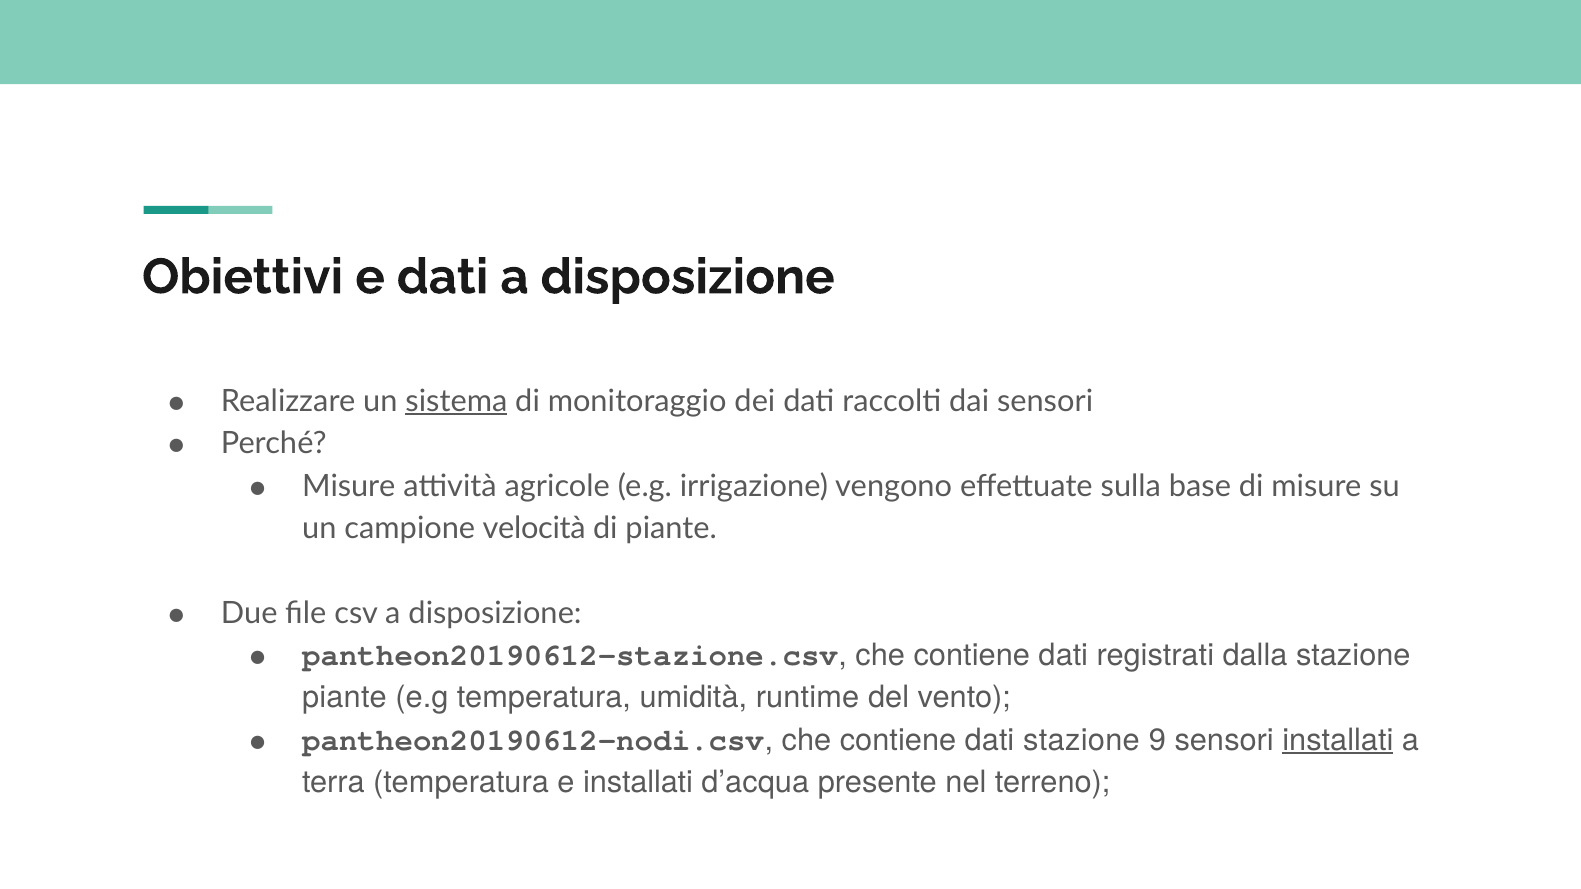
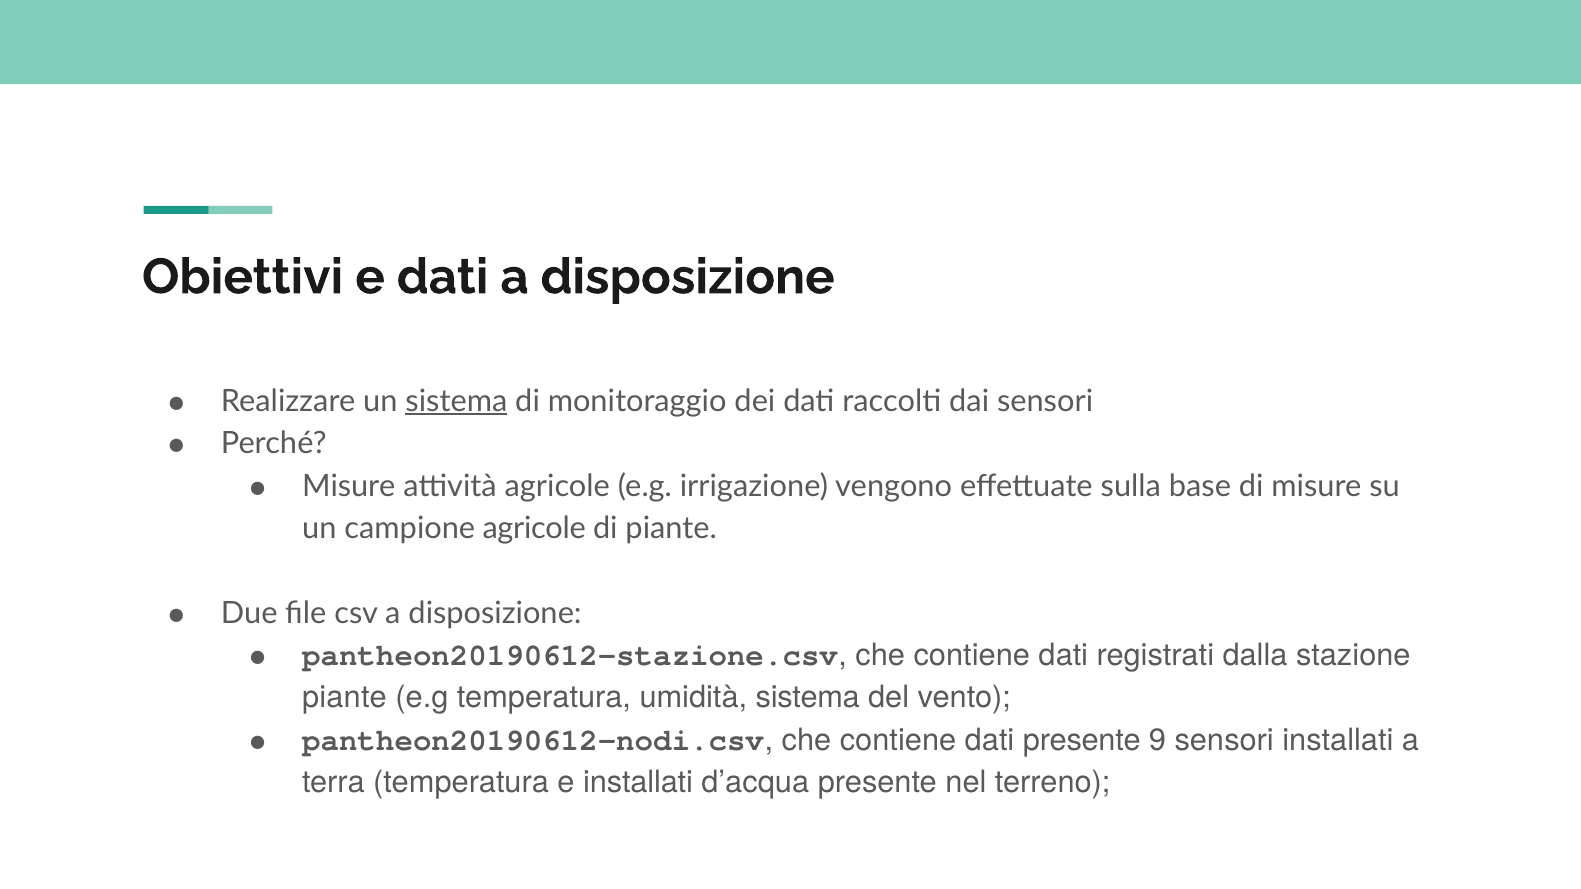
campione velocità: velocità -> agricole (534, 529)
umidità runtime: runtime -> sistema (808, 698)
dati stazione: stazione -> presente (1082, 740)
installati underline: present -> none (1338, 740)
